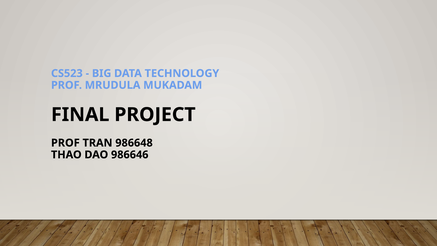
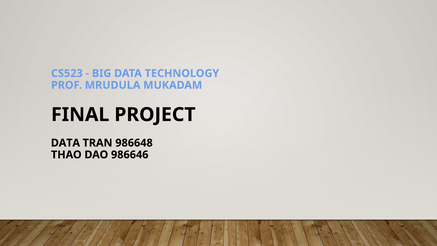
PROF: PROF -> DATA (65, 143)
